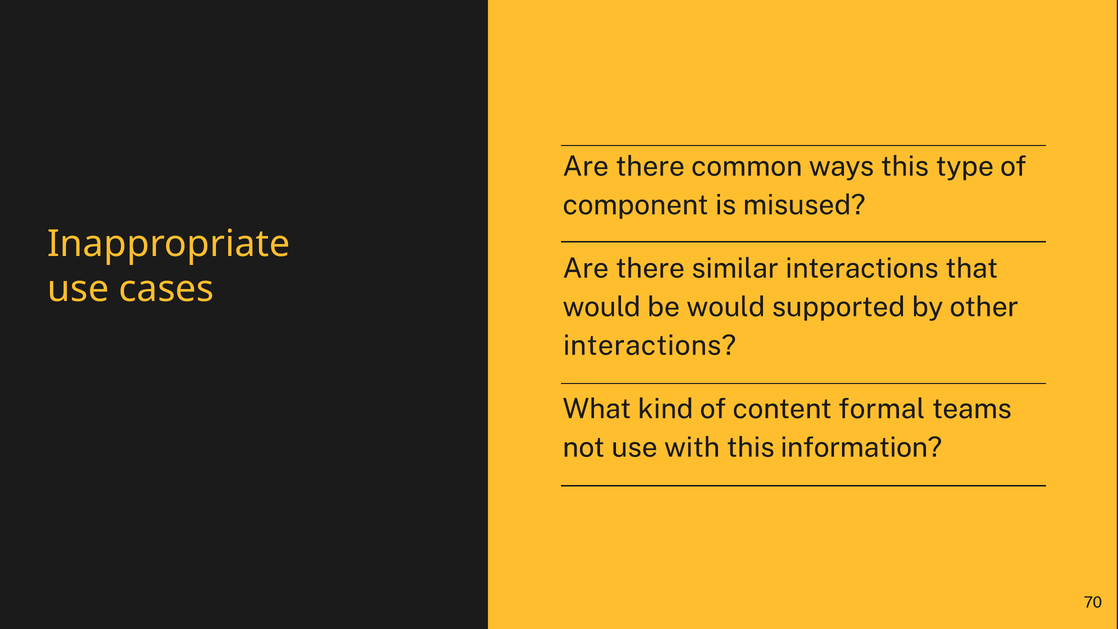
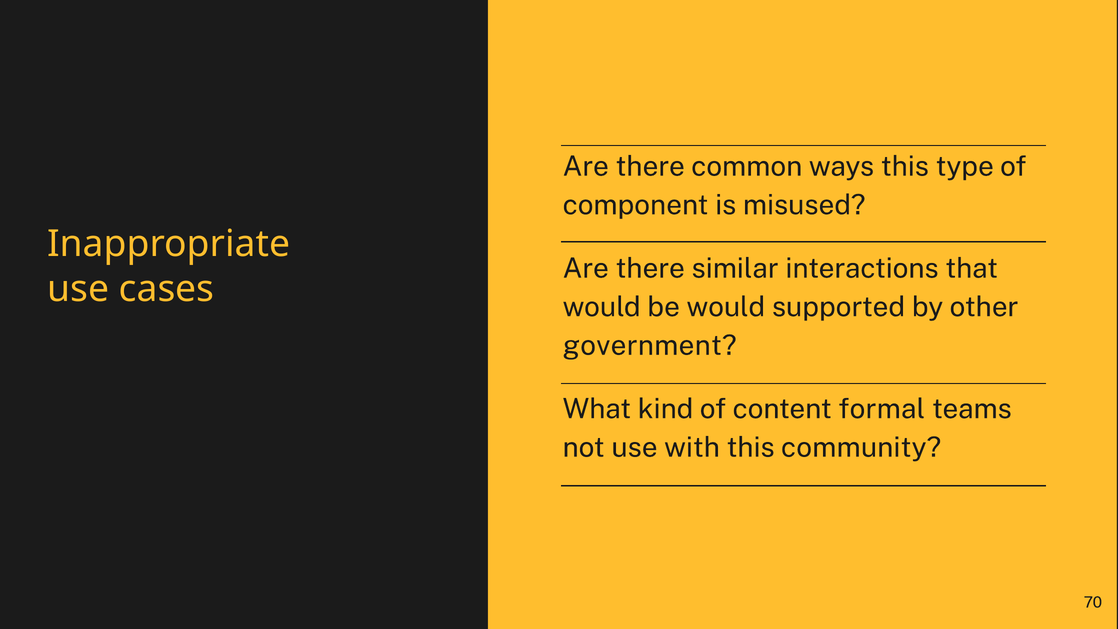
interactions: interactions -> government (650, 345)
information: information -> community (861, 447)
